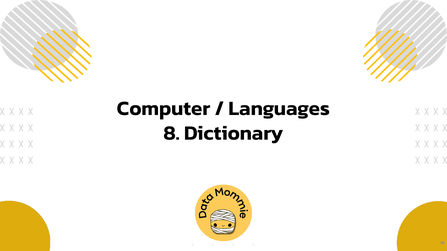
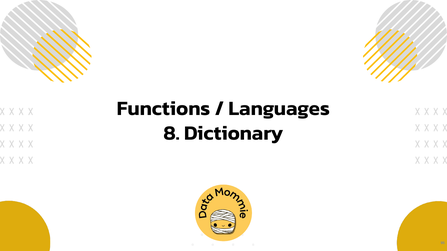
Computer: Computer -> Functions (164, 109)
